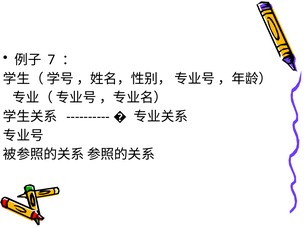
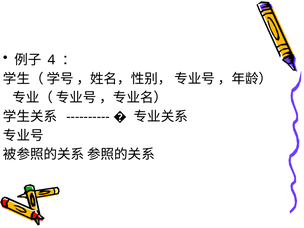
7: 7 -> 4 (52, 60)
